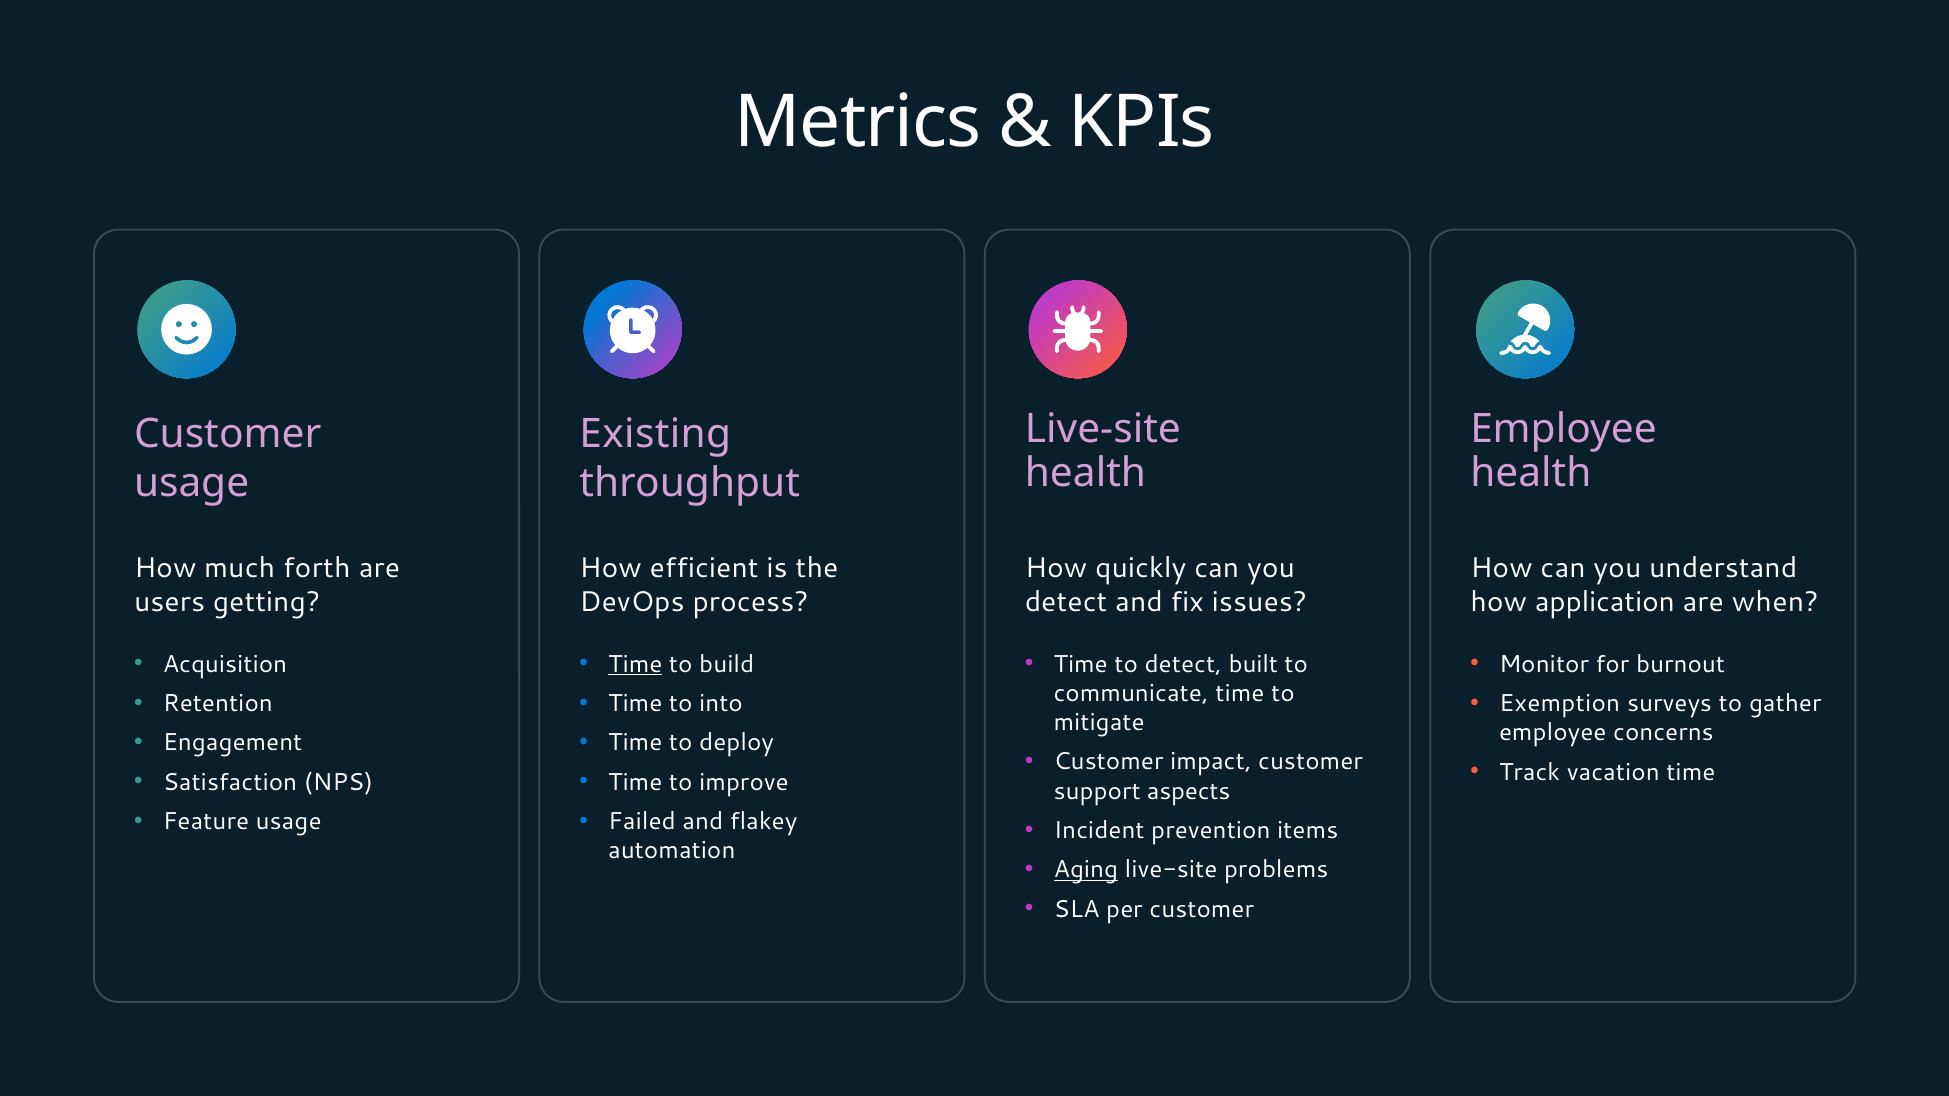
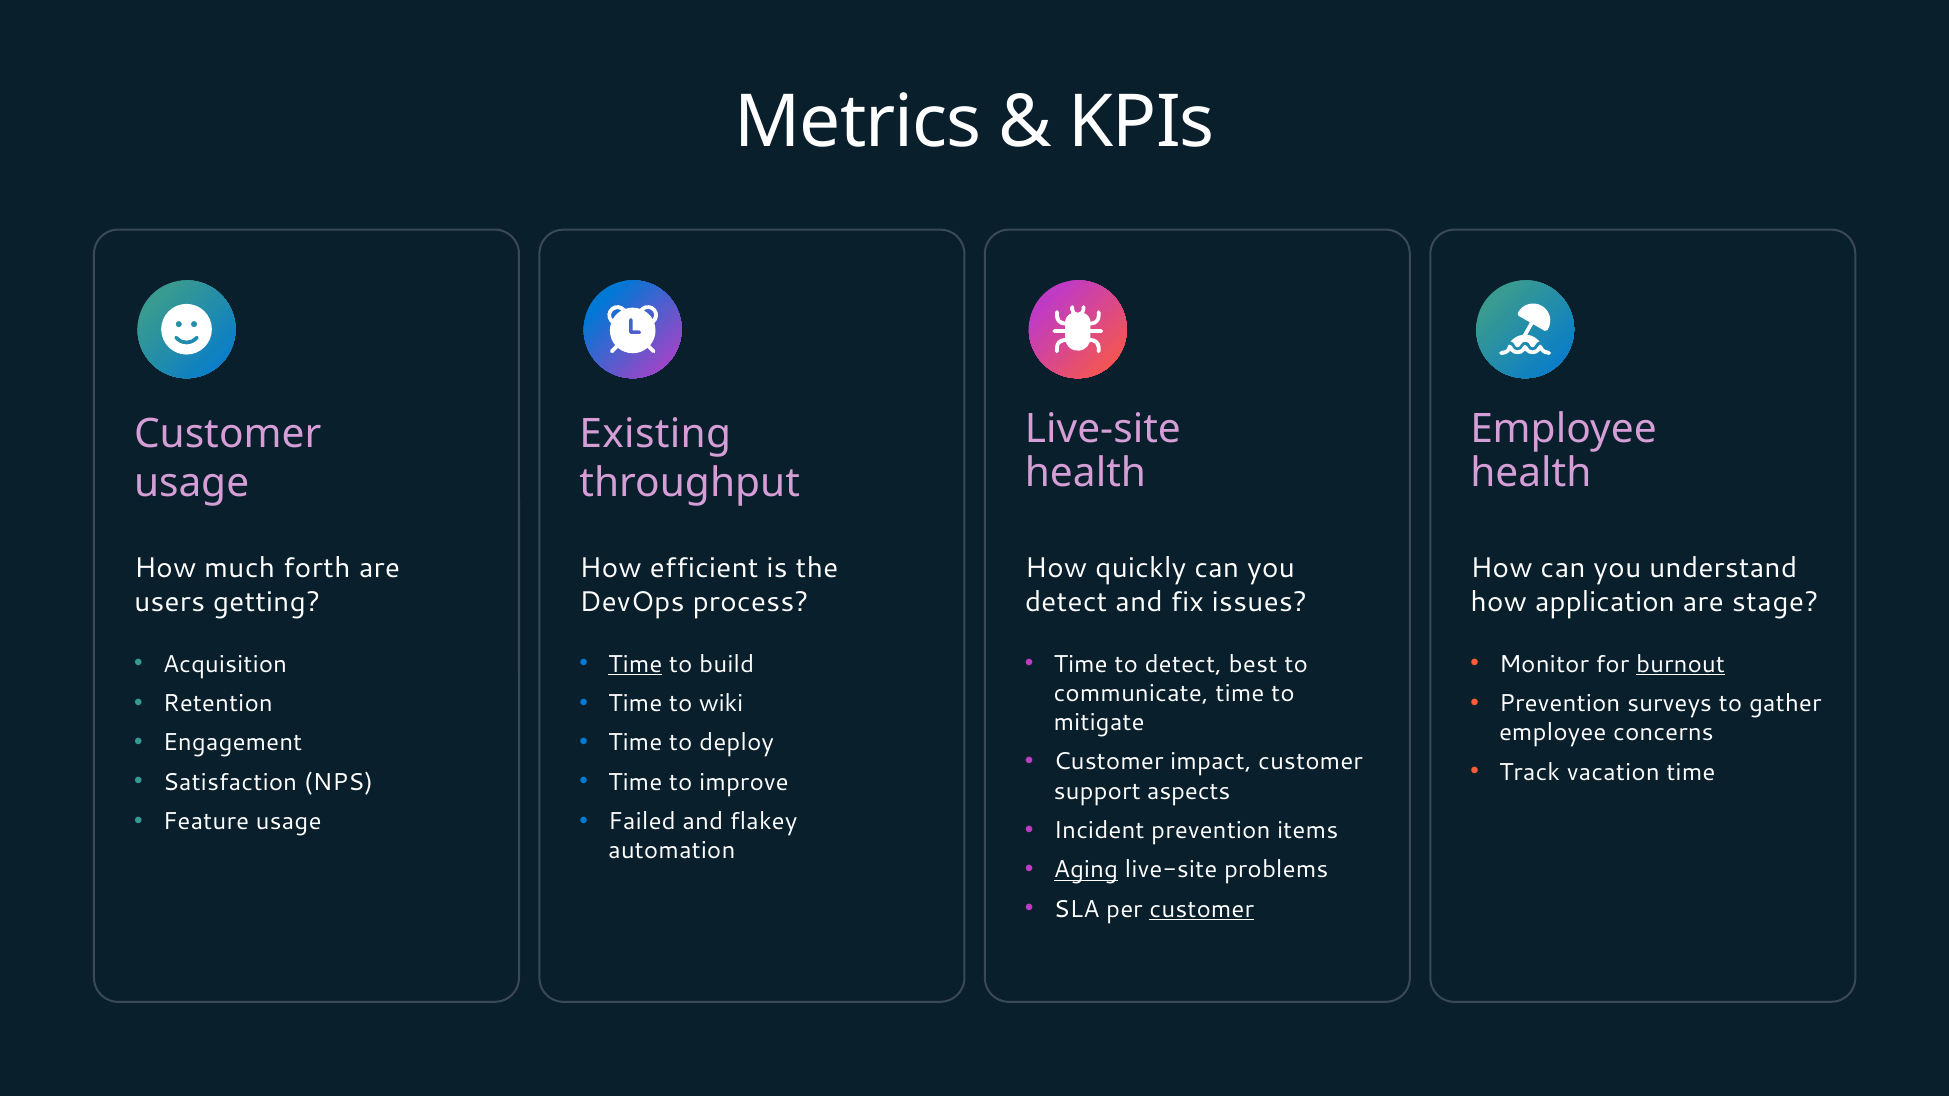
when: when -> stage (1775, 602)
built: built -> best (1253, 664)
burnout underline: none -> present (1681, 664)
into: into -> wiki (721, 704)
Exemption: Exemption -> Prevention (1560, 704)
customer underline: none -> present (1202, 909)
